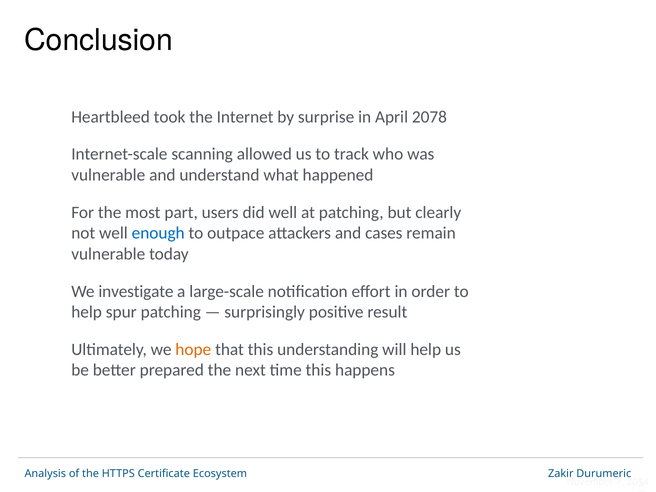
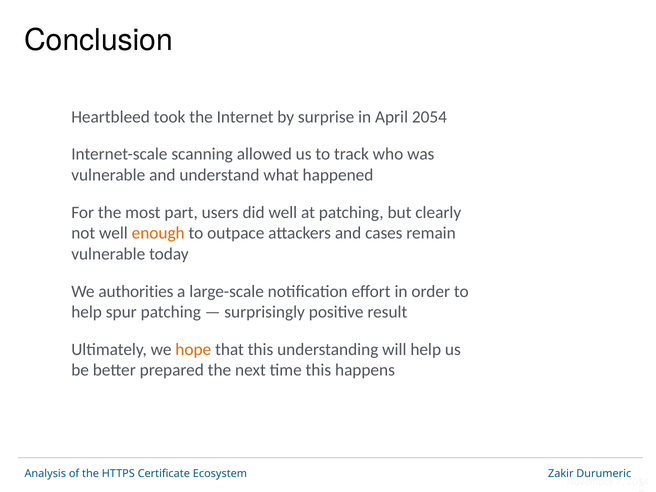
2078: 2078 -> 2054 (429, 117)
enough colour: blue -> orange (158, 233)
investigate: investigate -> authorities (136, 291)
